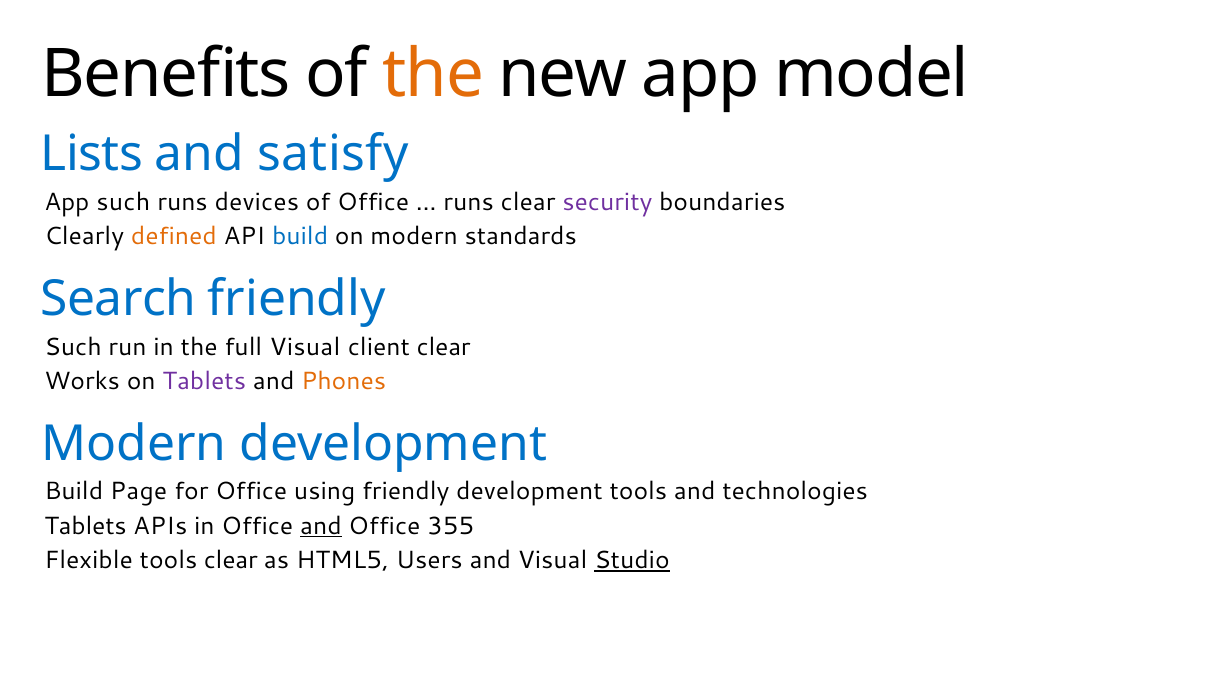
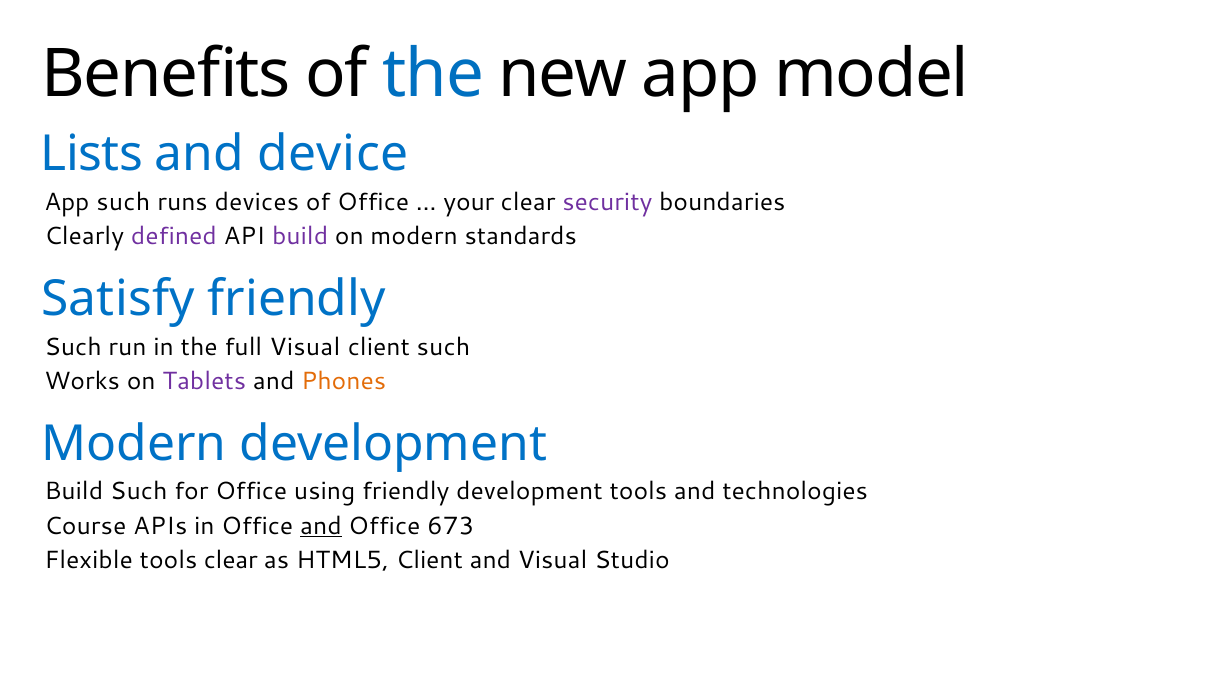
the colour: orange -> blue (434, 74)
satisfy: satisfy -> device (333, 155)
runs: runs -> your (469, 202)
defined colour: orange -> purple (174, 237)
build colour: blue -> purple (300, 237)
Search: Search -> Satisfy (118, 299)
client clear: clear -> such (444, 347)
Build Page: Page -> Such (139, 492)
Tablets: Tablets -> Course (85, 526)
355: 355 -> 673 (451, 526)
HTML5 Users: Users -> Client (429, 560)
Studio underline: present -> none (632, 560)
